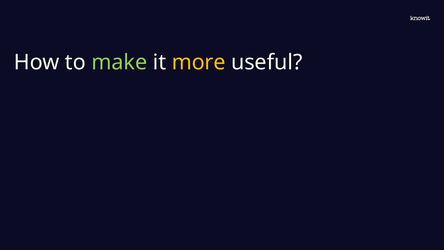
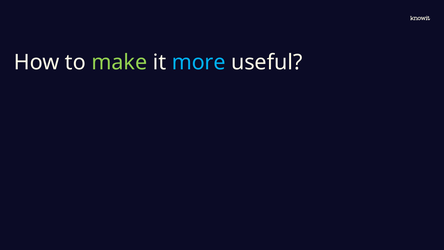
more colour: yellow -> light blue (199, 62)
